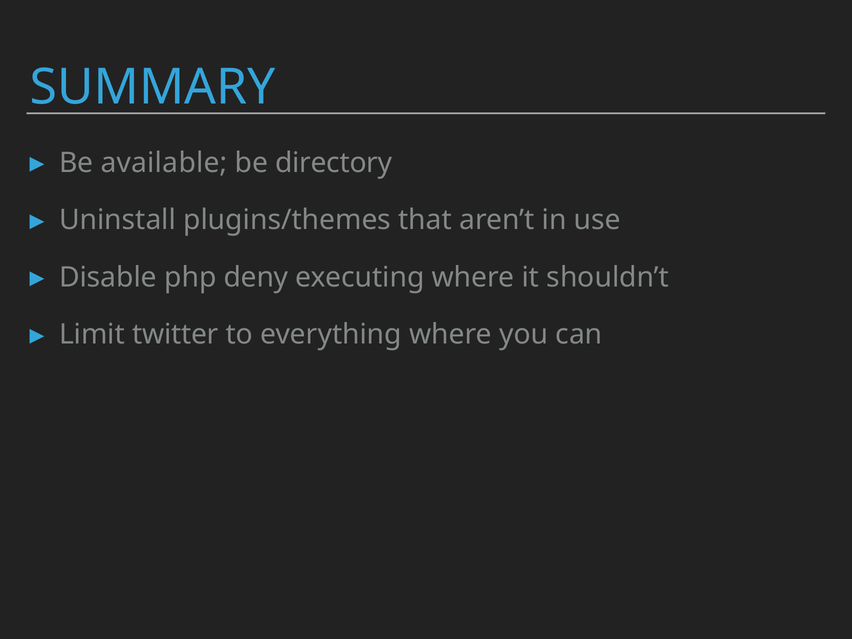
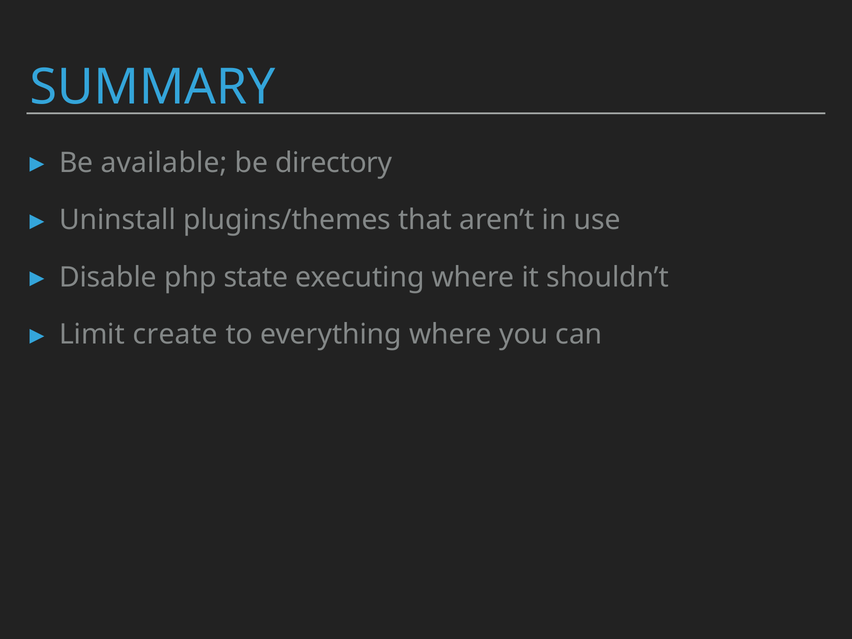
deny: deny -> state (256, 277)
twitter: twitter -> create (175, 335)
